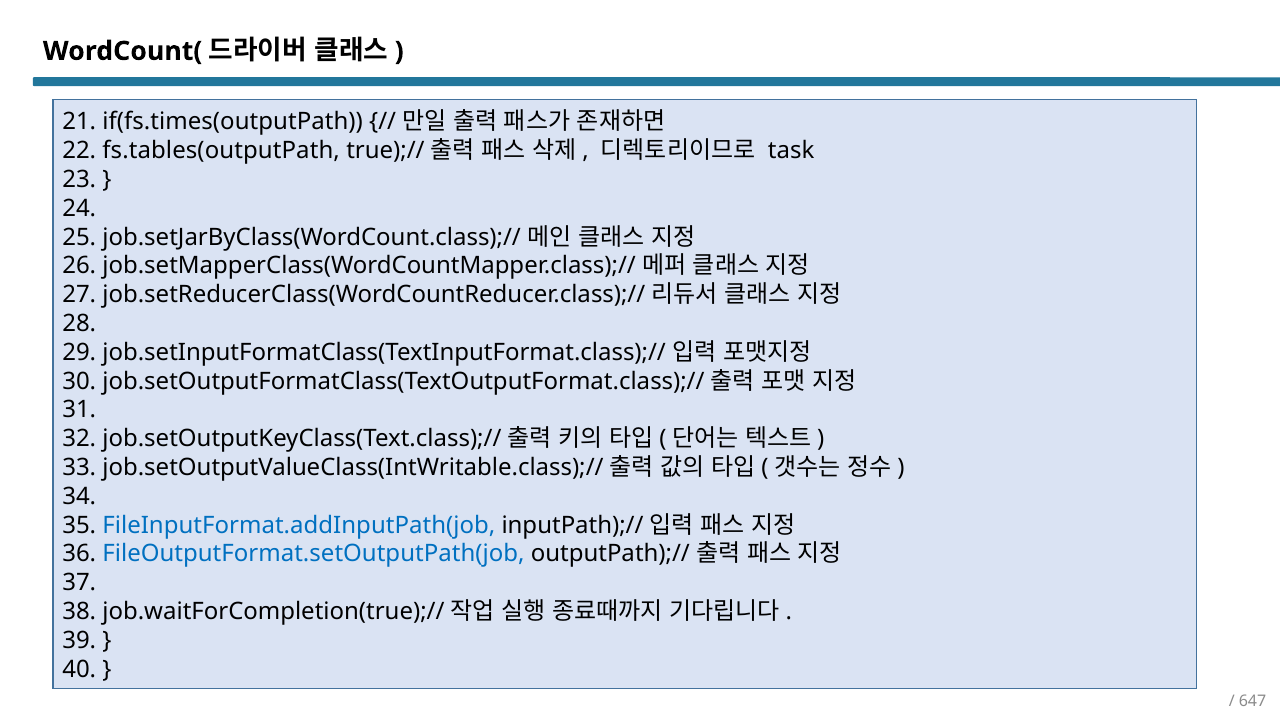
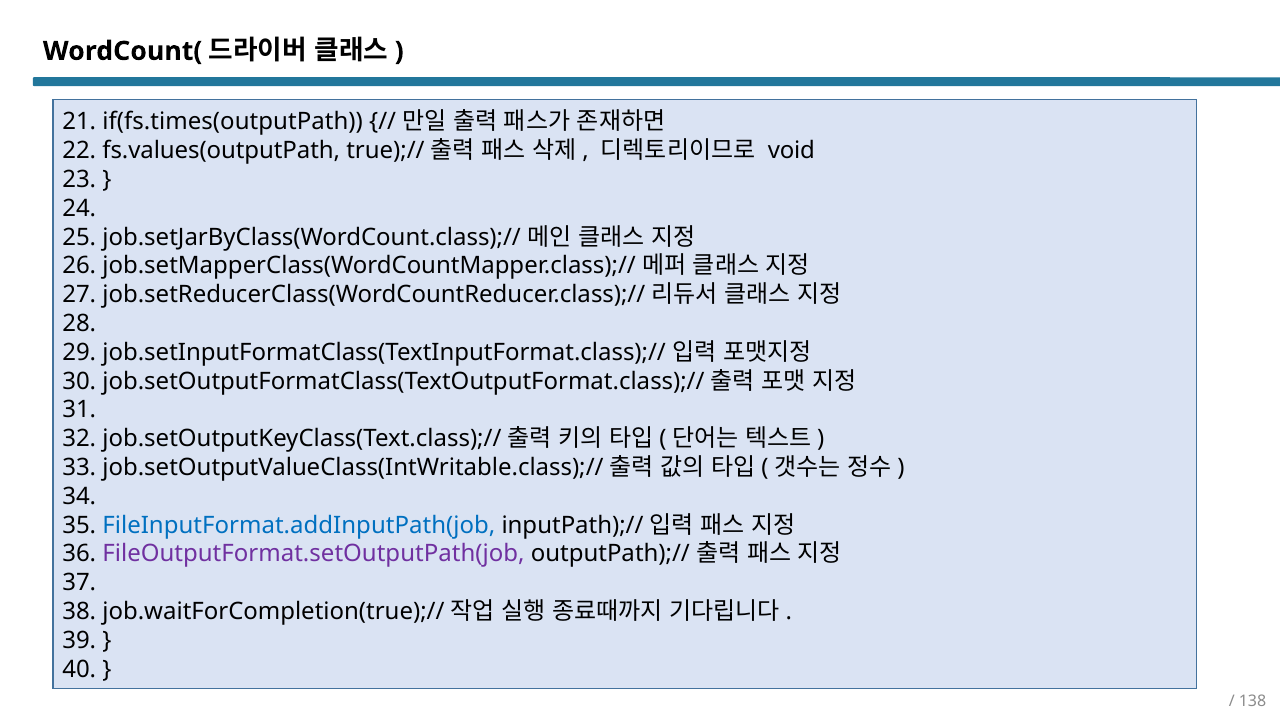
fs.tables(outputPath: fs.tables(outputPath -> fs.values(outputPath (221, 151)
task: task -> void (791, 151)
FileOutputFormat.setOutputPath(job colour: blue -> purple (313, 554)
647: 647 -> 138 (1253, 701)
